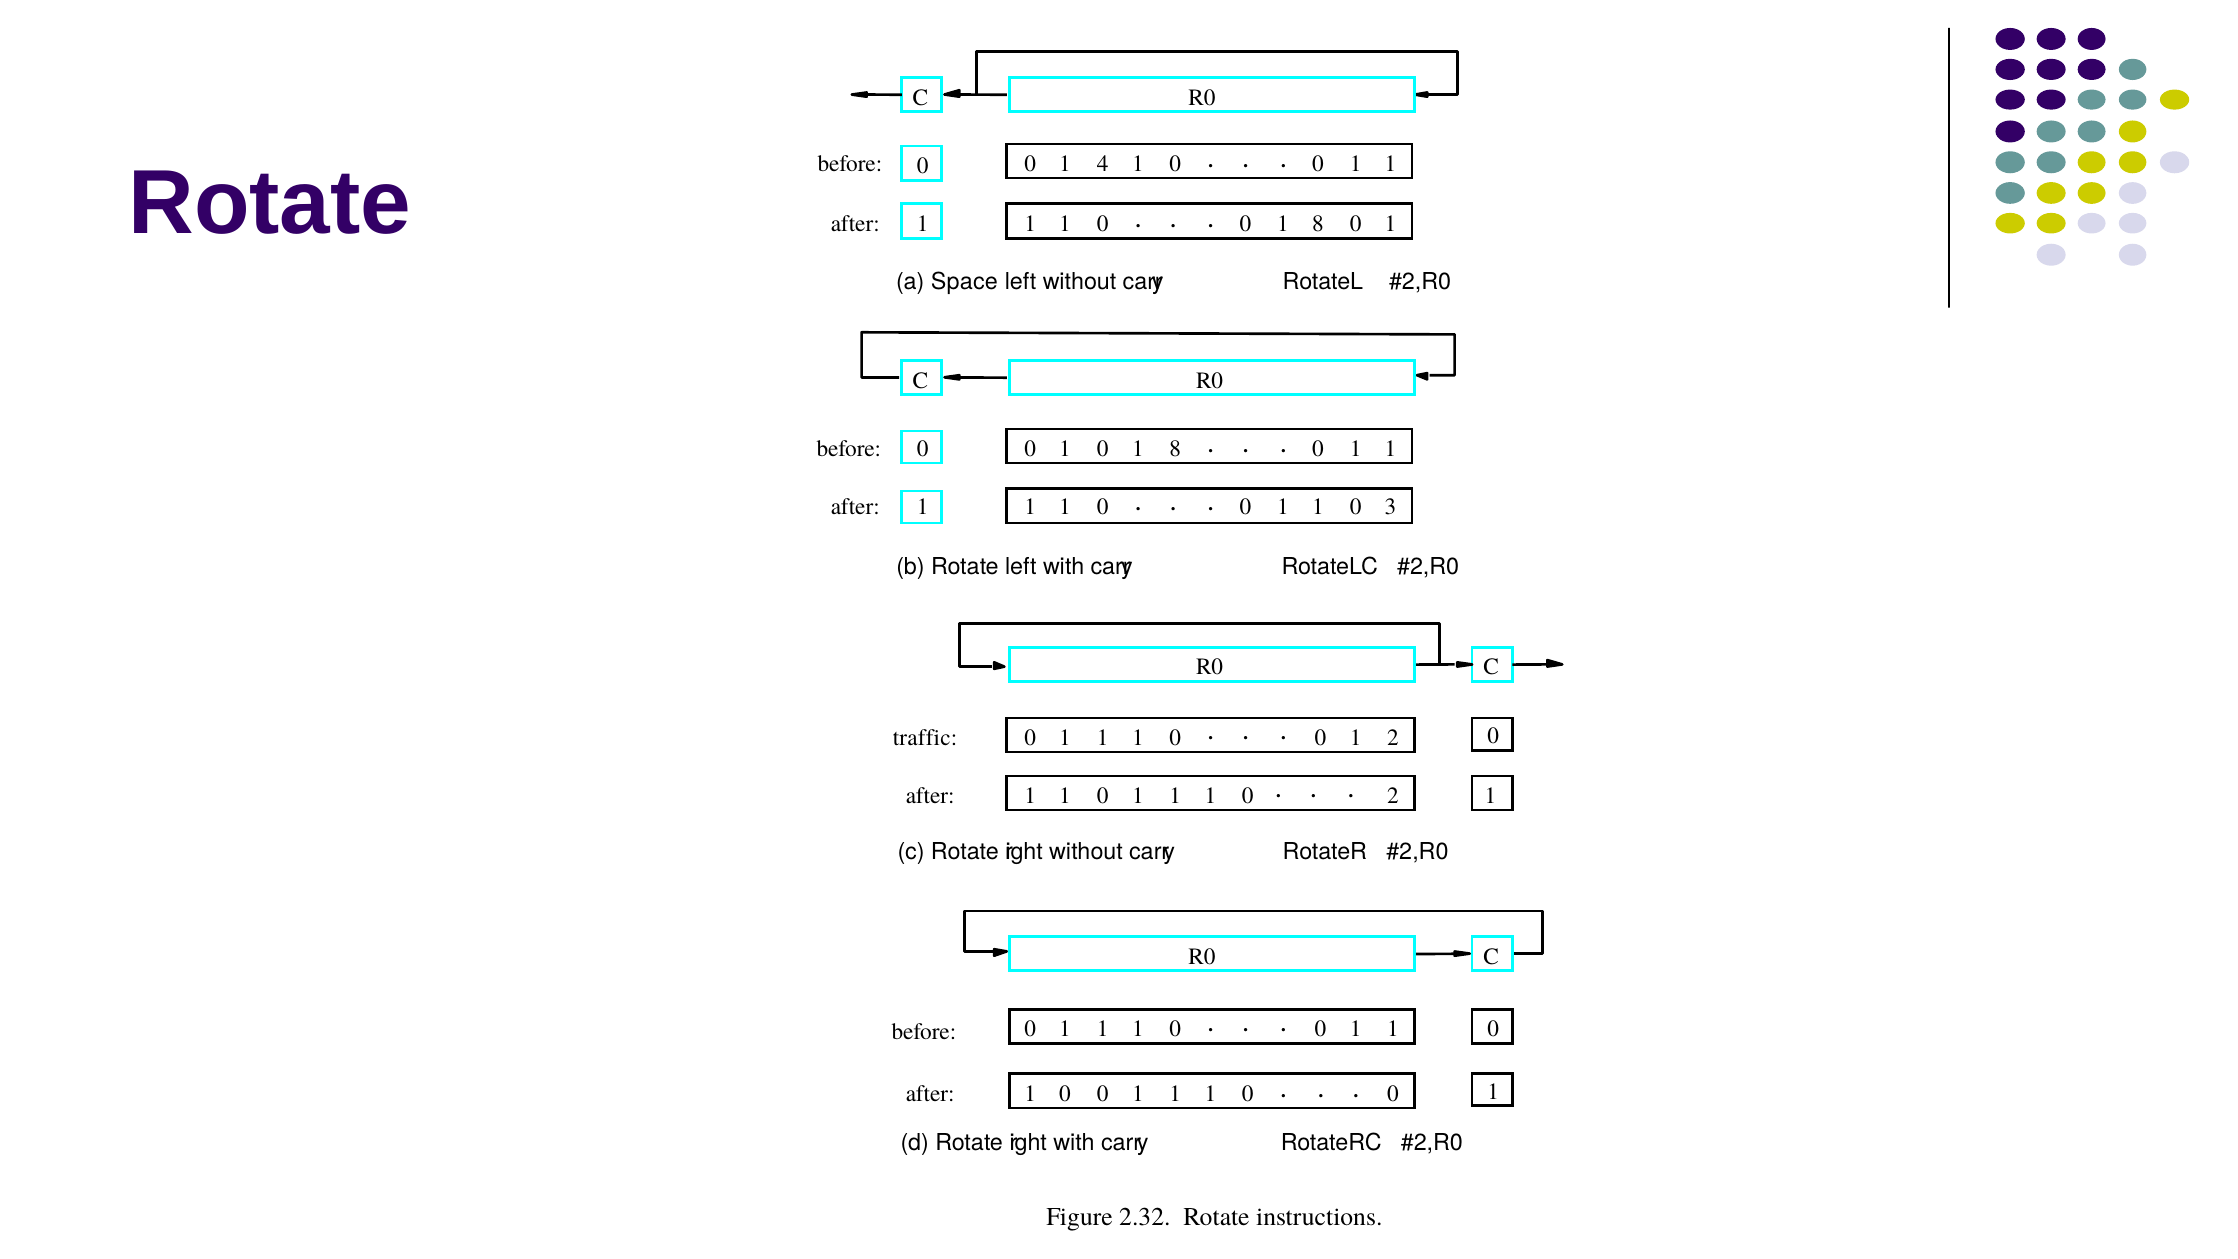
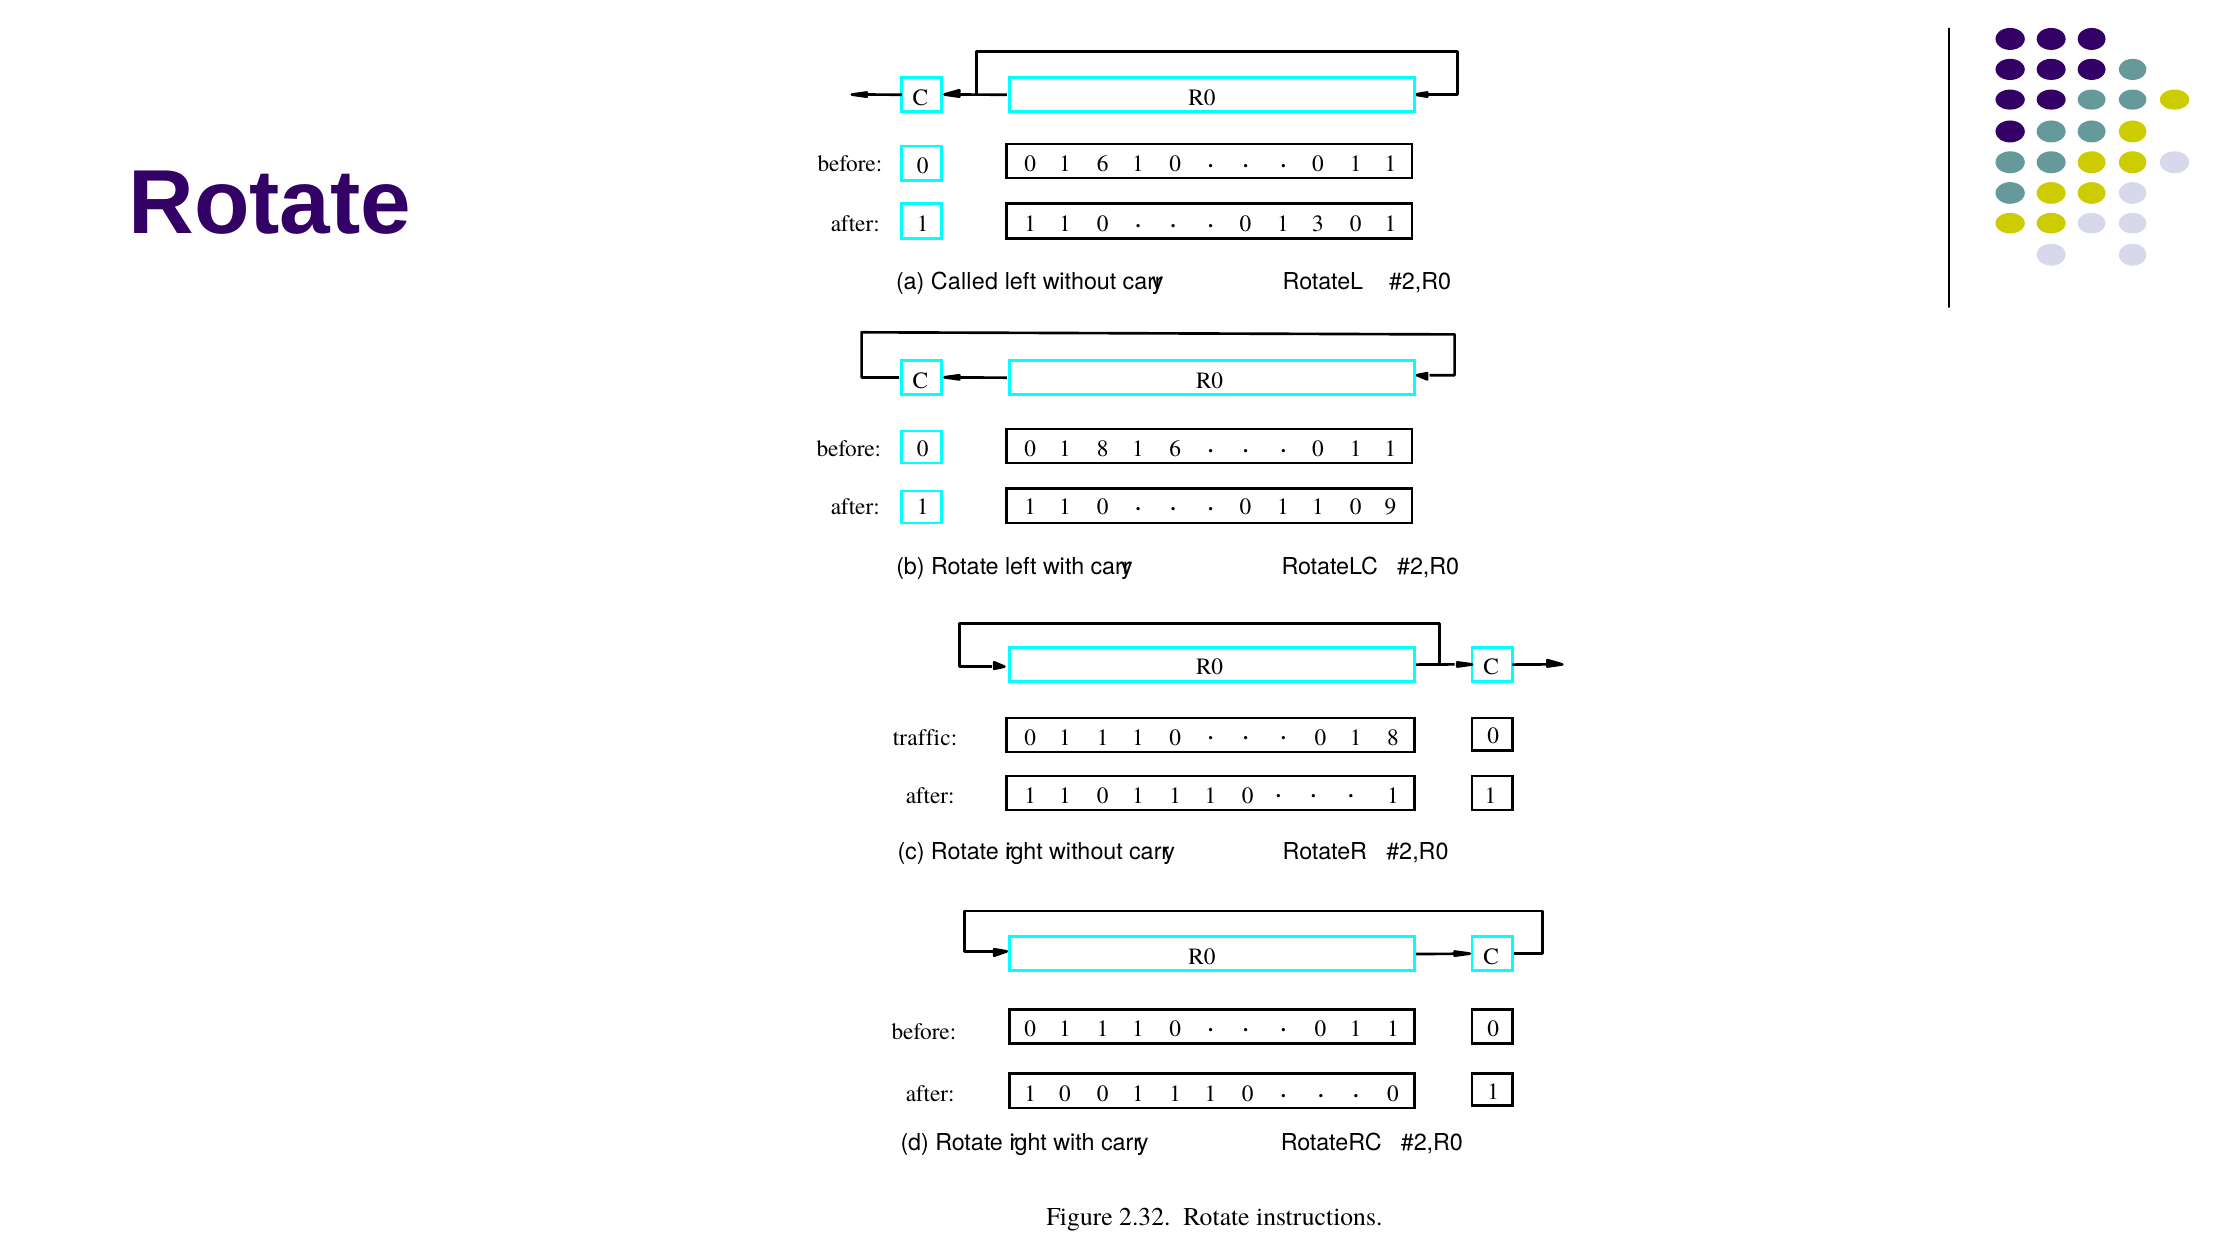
1 4: 4 -> 6 (1103, 163)
1 8: 8 -> 3 (1318, 224)
Space: Space -> Called (964, 281)
0: 0 -> 8 (1103, 449)
0 8: 8 -> 6 (1175, 449)
3: 3 -> 9 (1391, 506)
2: 2 -> 8 (1393, 738)
2: 2 -> 1 (1393, 796)
